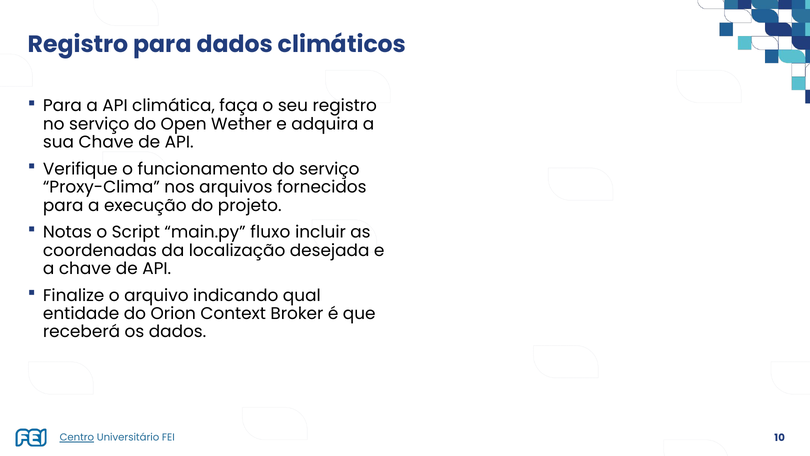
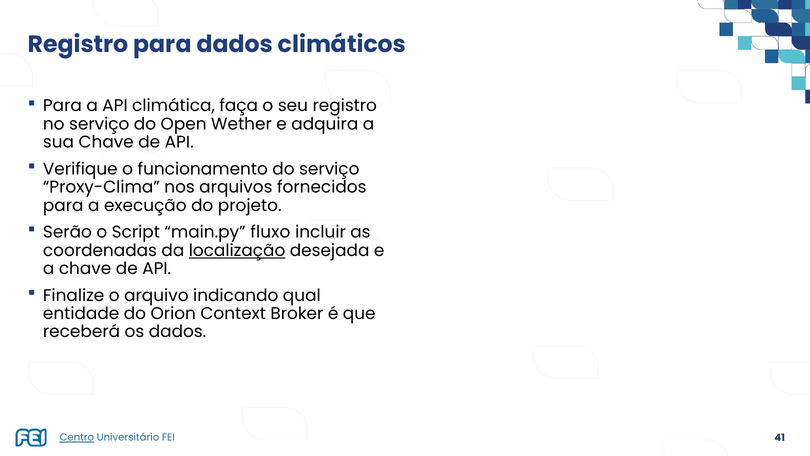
Notas: Notas -> Serão (67, 232)
localização underline: none -> present (237, 250)
10: 10 -> 41 (780, 438)
